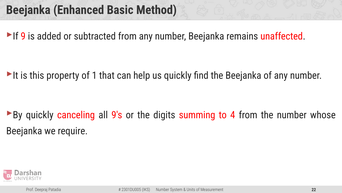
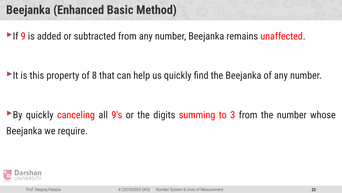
1: 1 -> 8 (94, 75)
4: 4 -> 3 (233, 115)
